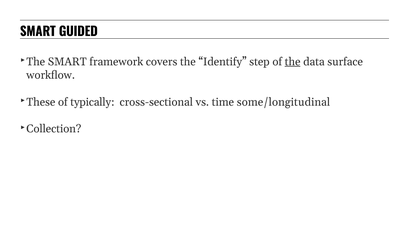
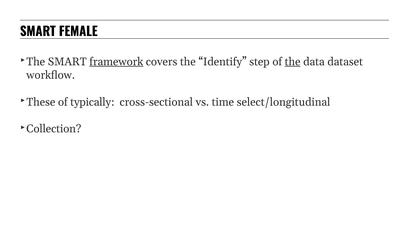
GUIDED: GUIDED -> FEMALE (78, 32)
framework underline: none -> present (116, 62)
surface: surface -> dataset (345, 62)
some/longitudinal: some/longitudinal -> select/longitudinal (284, 102)
